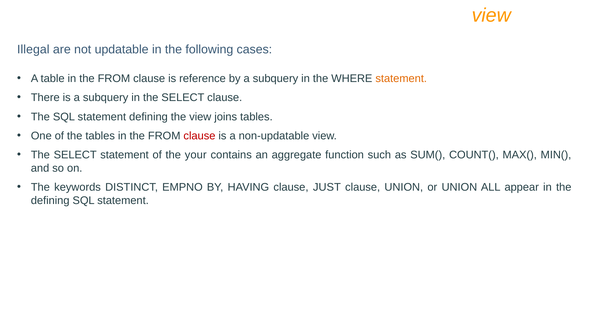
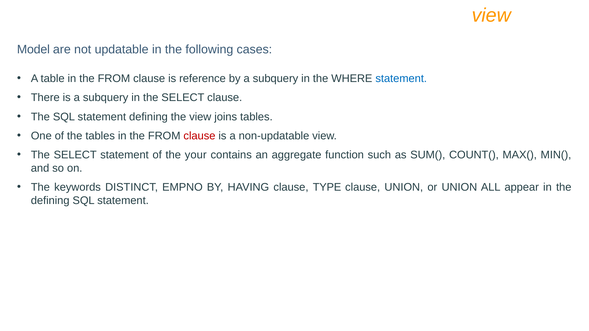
Illegal: Illegal -> Model (33, 49)
statement colour: orange -> blue (401, 79)
JUST: JUST -> TYPE (327, 187)
